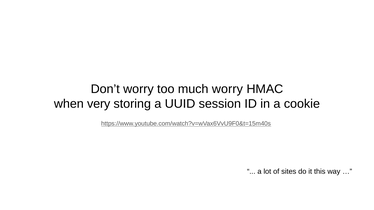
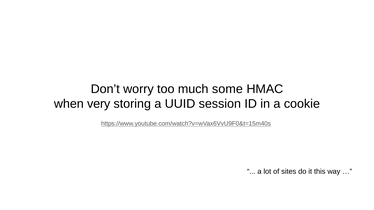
much worry: worry -> some (227, 89)
